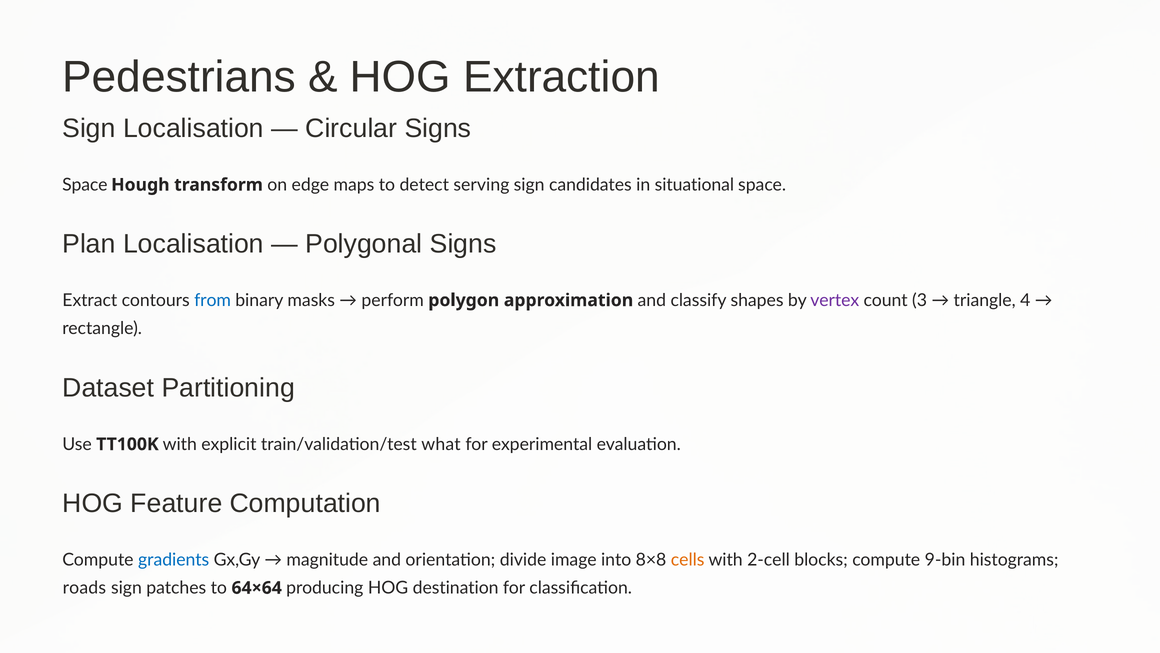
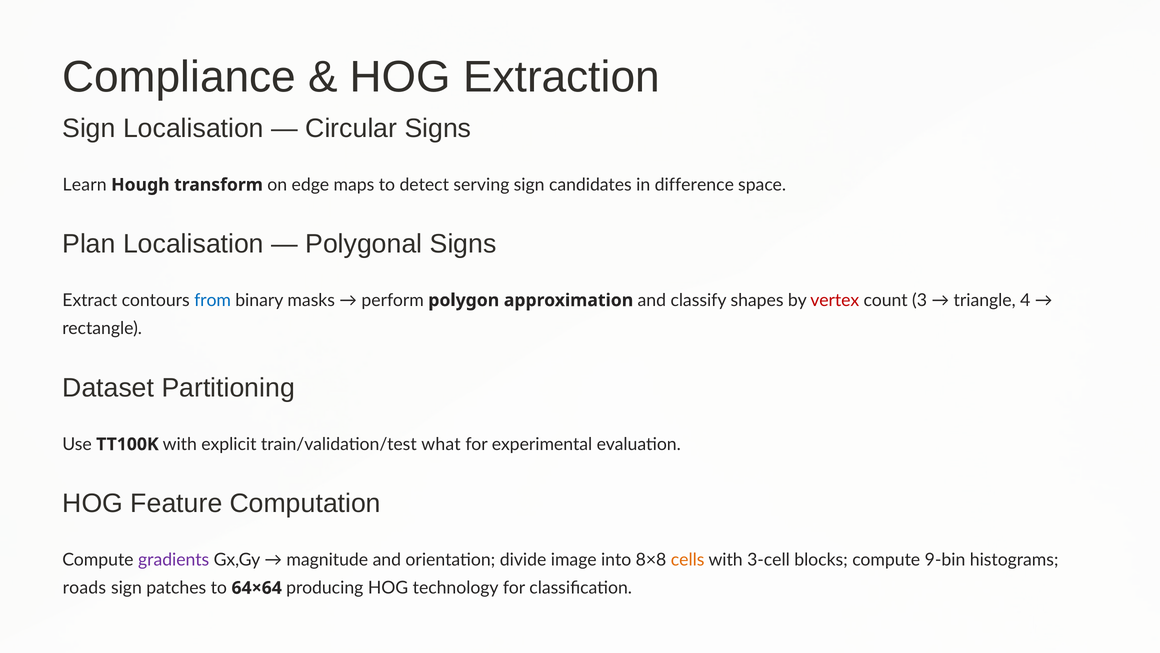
Pedestrians: Pedestrians -> Compliance (179, 77)
Space: Space -> Learn (85, 185)
situational: situational -> difference (694, 185)
vertex colour: purple -> red (835, 300)
gradients colour: blue -> purple (174, 559)
2-cell: 2-cell -> 3-cell (768, 559)
destination: destination -> technology (456, 588)
